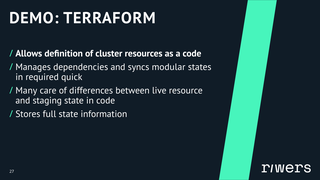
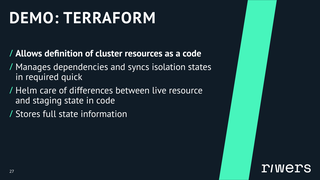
modular: modular -> isolation (169, 67)
Many: Many -> Helm (26, 90)
